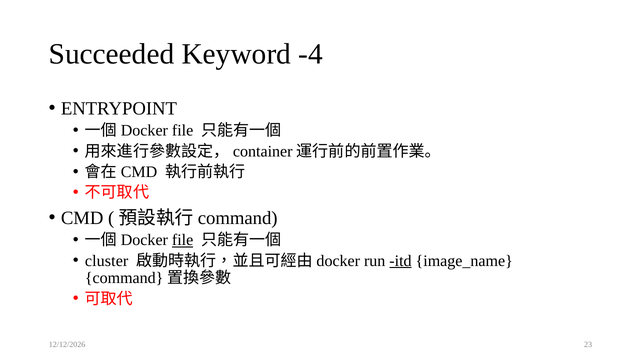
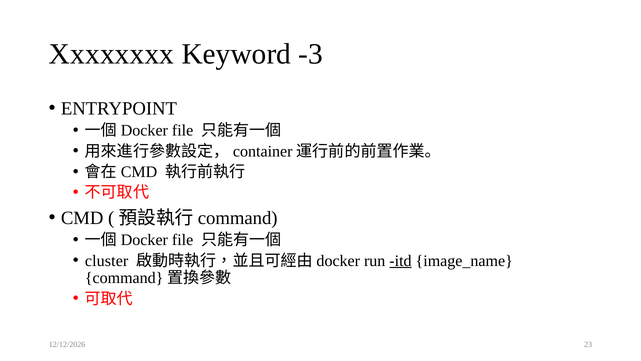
Succeeded: Succeeded -> Xxxxxxxx (112, 54)
-4: -4 -> -3 (311, 54)
file underline: present -> none (183, 240)
